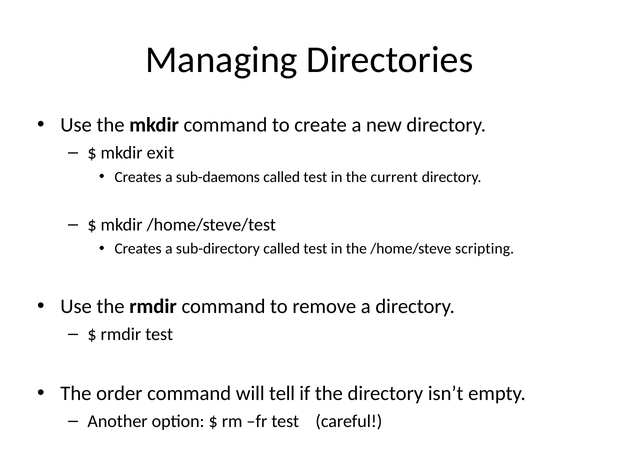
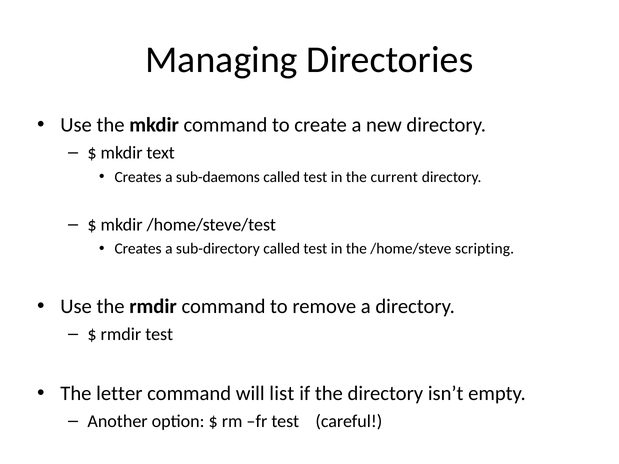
exit: exit -> text (161, 153)
order: order -> letter (119, 394)
tell: tell -> list (282, 394)
